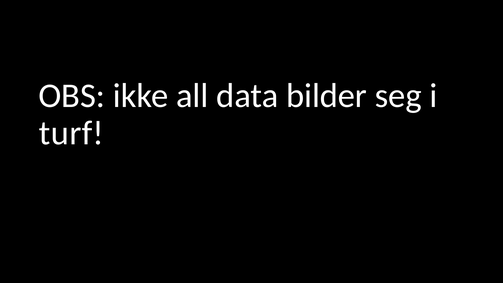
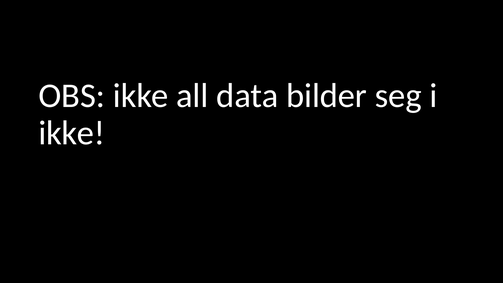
turf: turf -> ikke (72, 133)
